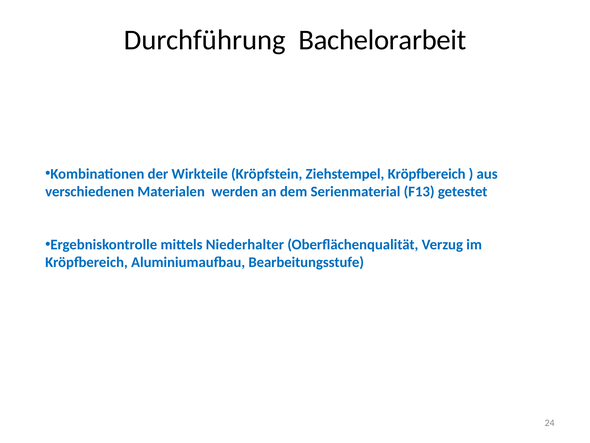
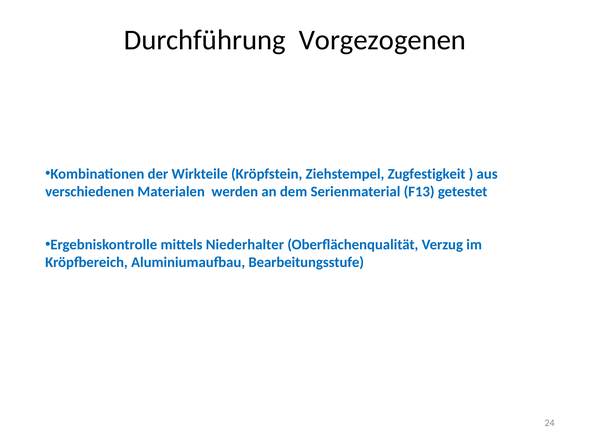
Bachelorarbeit: Bachelorarbeit -> Vorgezogenen (382, 40)
Ziehstempel Kröpfbereich: Kröpfbereich -> Zugfestigkeit (427, 174)
